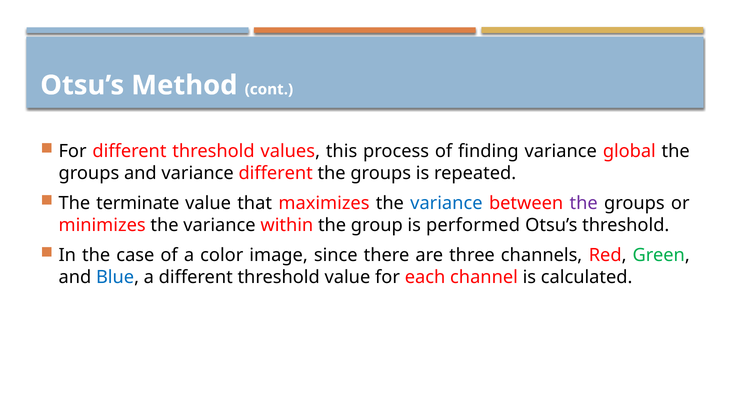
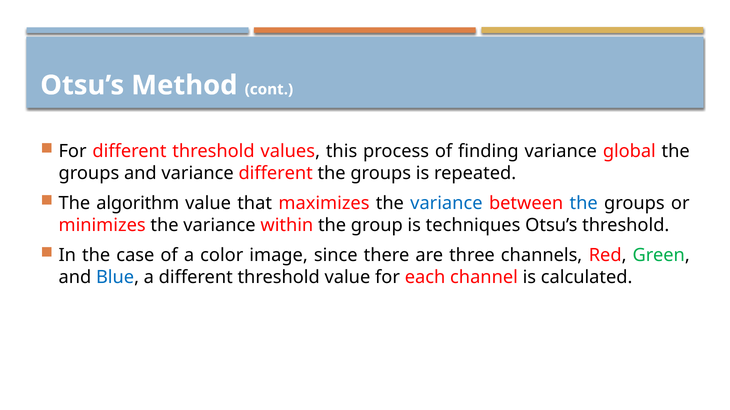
terminate: terminate -> algorithm (138, 204)
the colour: purple -> blue (584, 204)
performed: performed -> techniques (473, 226)
